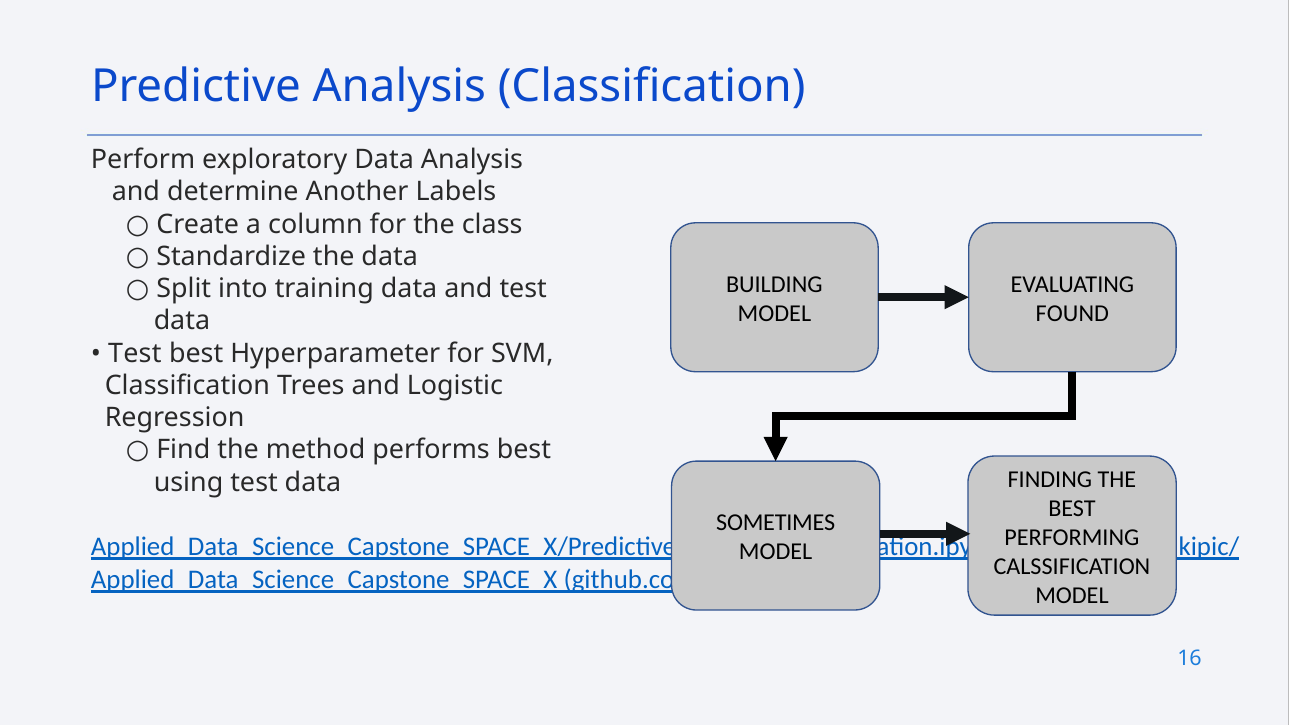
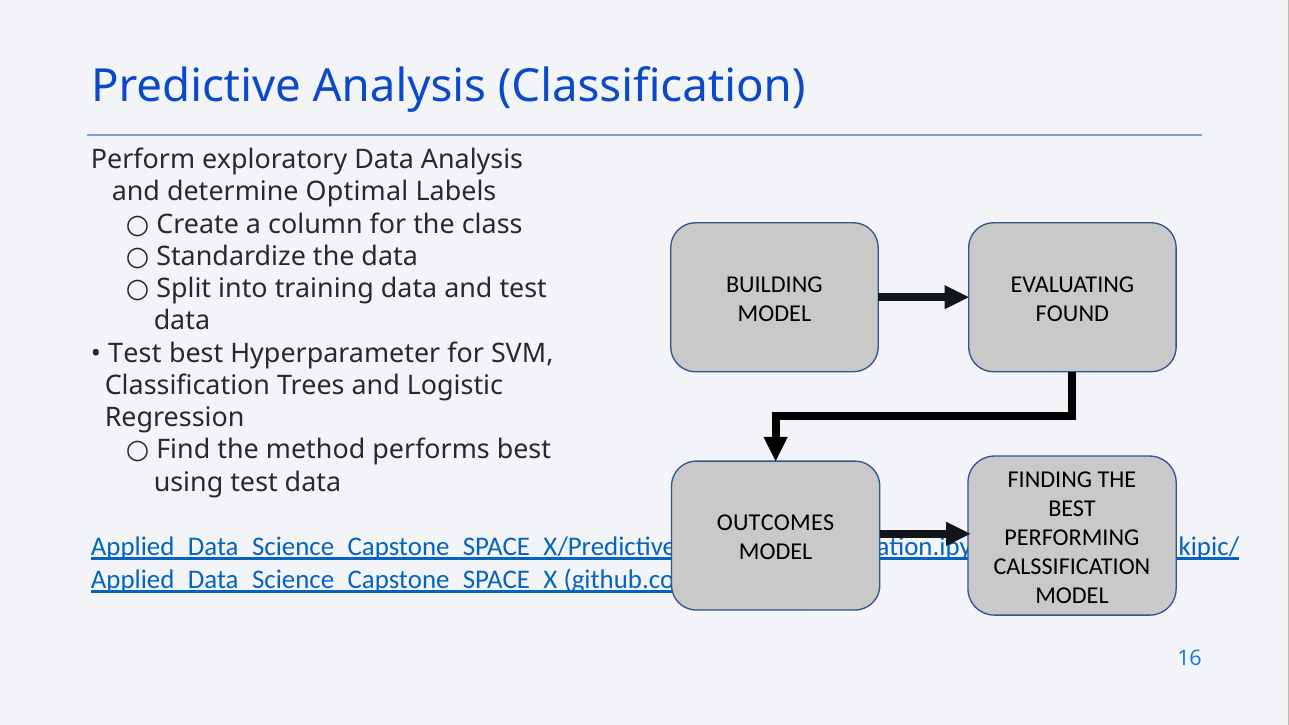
Another: Another -> Optimal (357, 192)
SOMETIMES: SOMETIMES -> OUTCOMES (775, 523)
